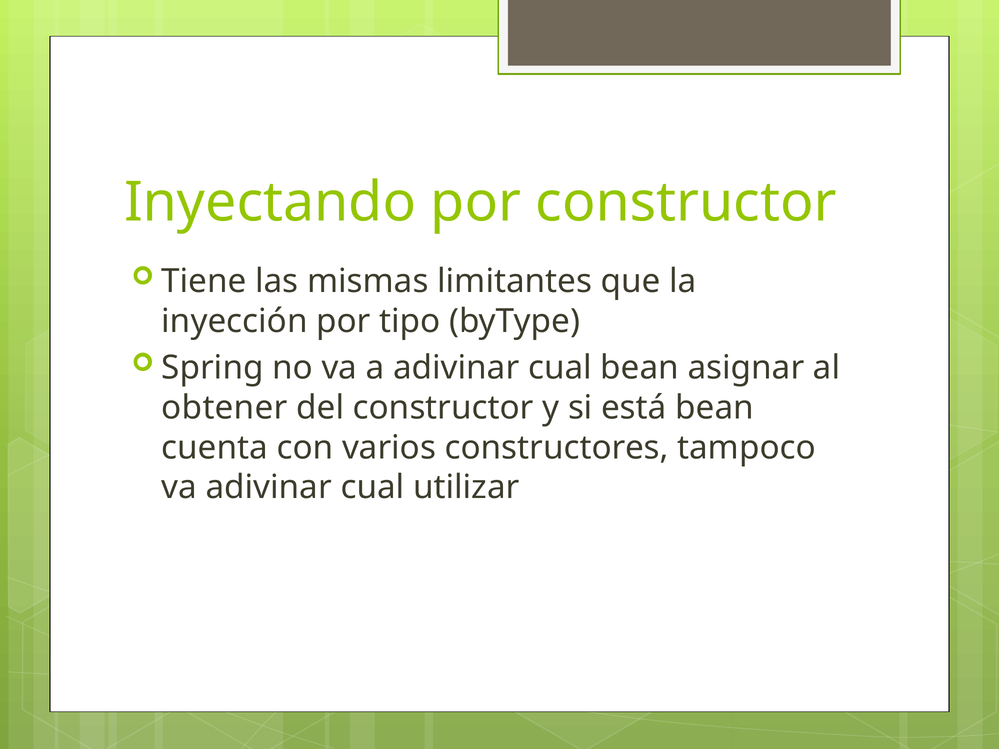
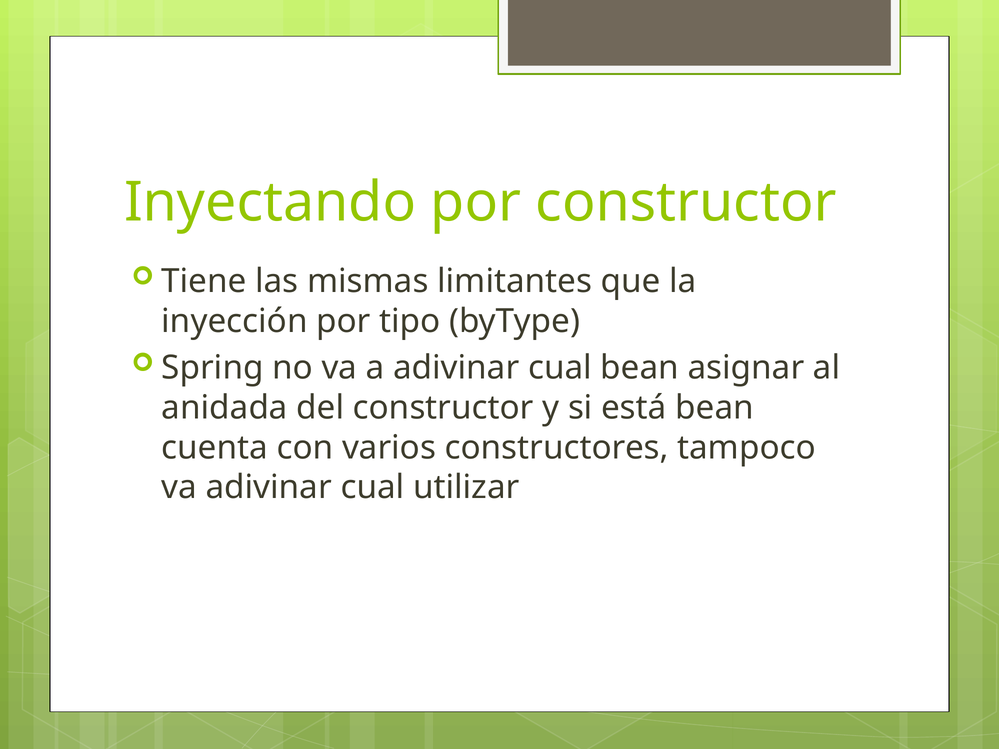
obtener: obtener -> anidada (225, 408)
